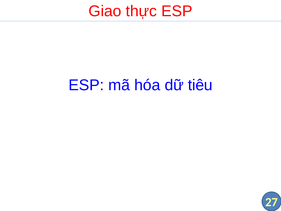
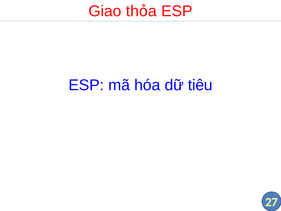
thực: thực -> thỏa (141, 11)
